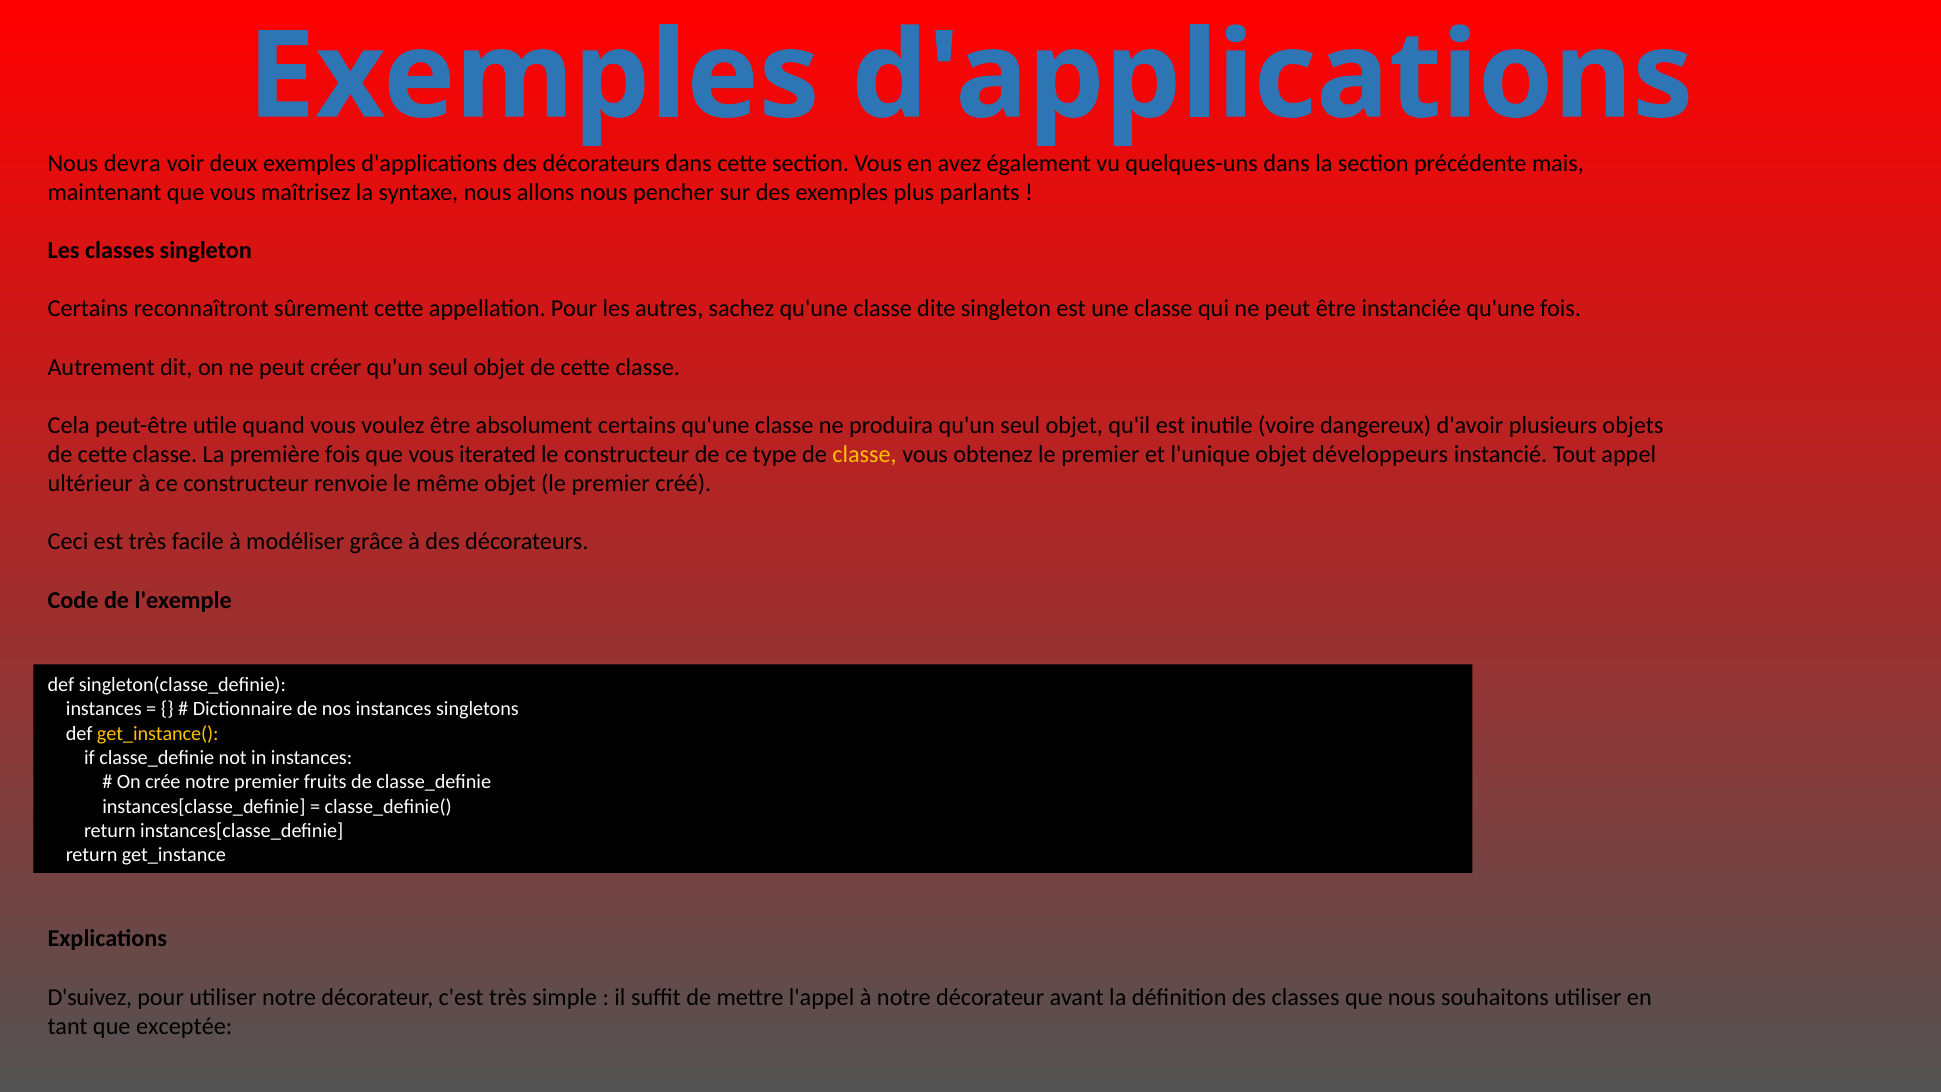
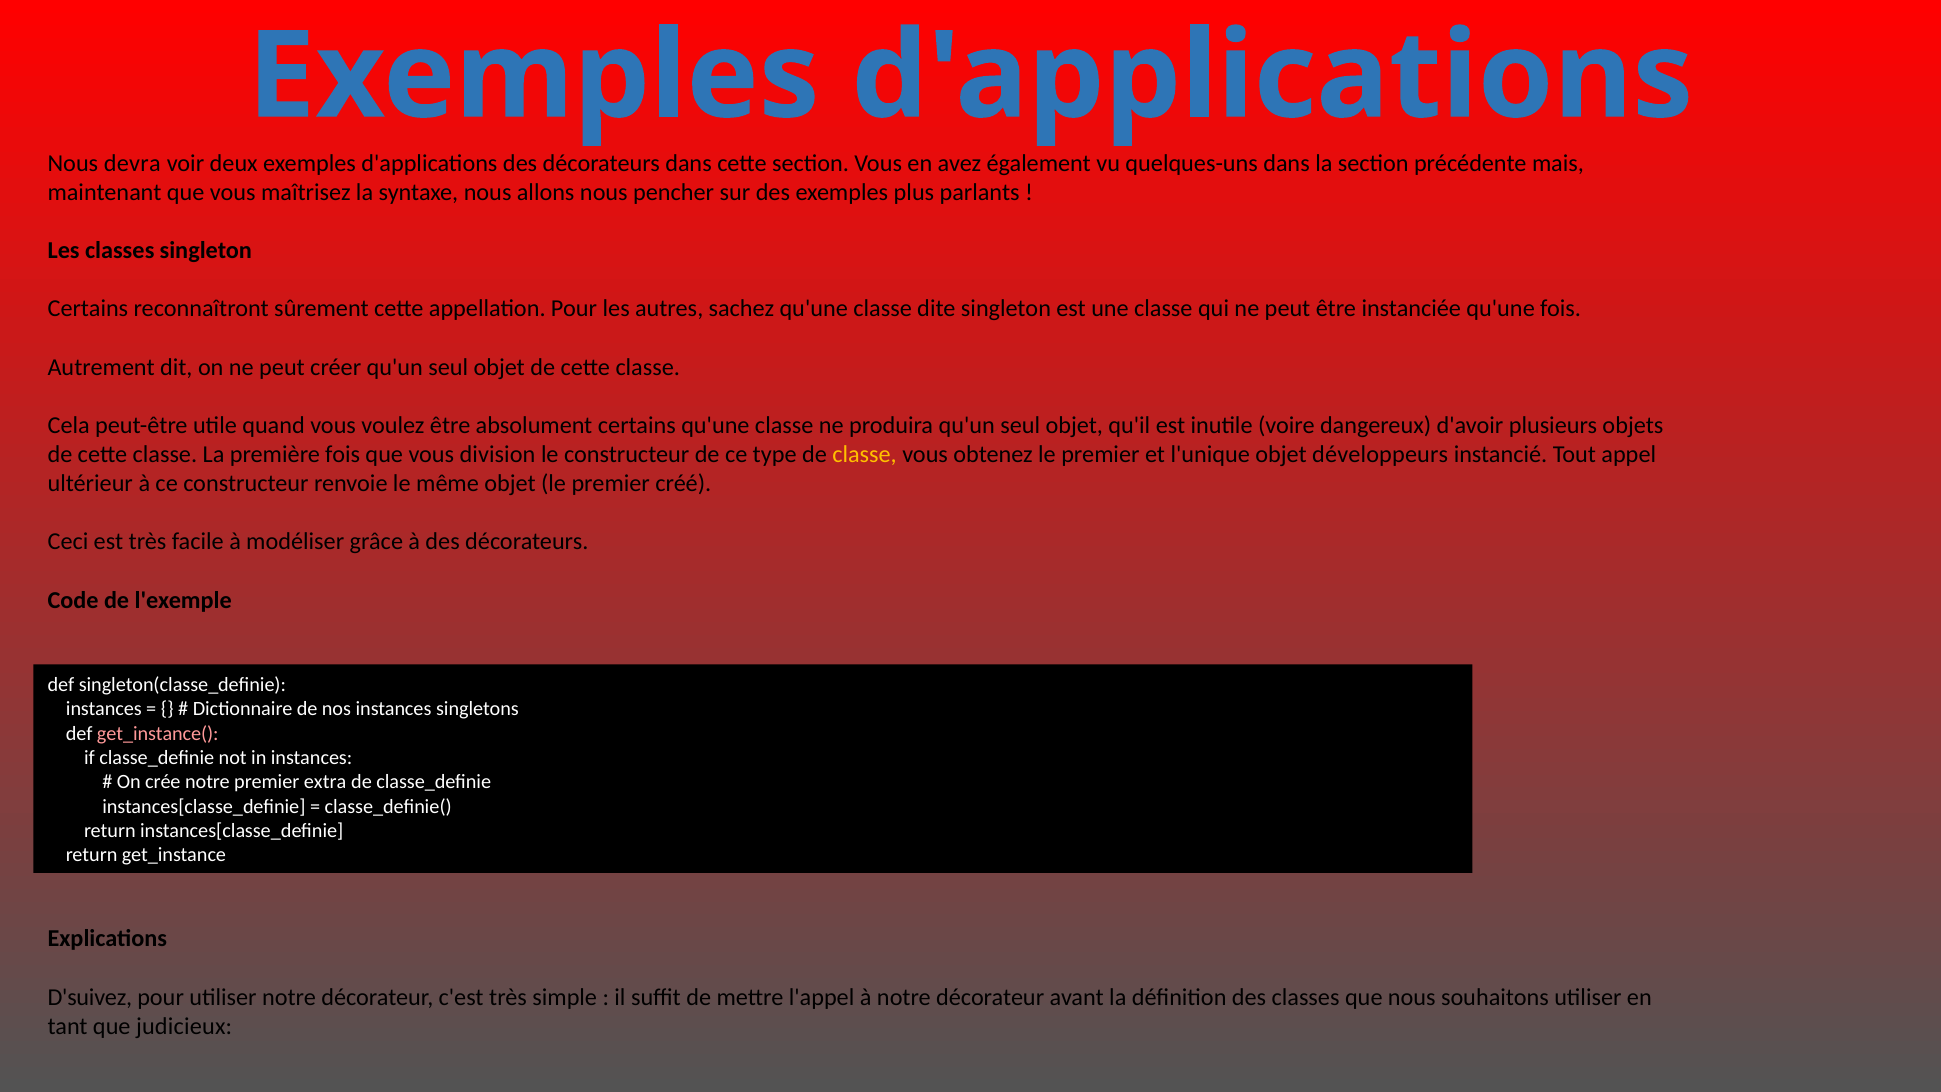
iterated: iterated -> division (498, 454)
get_instance( colour: yellow -> pink (158, 733)
fruits: fruits -> extra (325, 782)
exceptée: exceptée -> judicieux (184, 1026)
